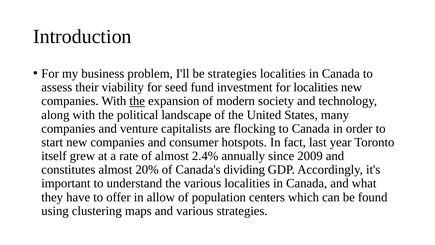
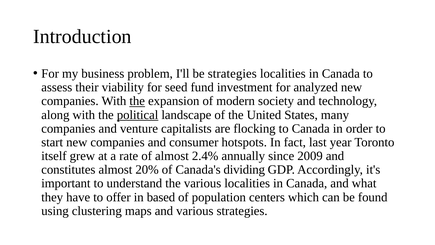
for localities: localities -> analyzed (316, 87)
political underline: none -> present (138, 115)
allow: allow -> based (161, 197)
